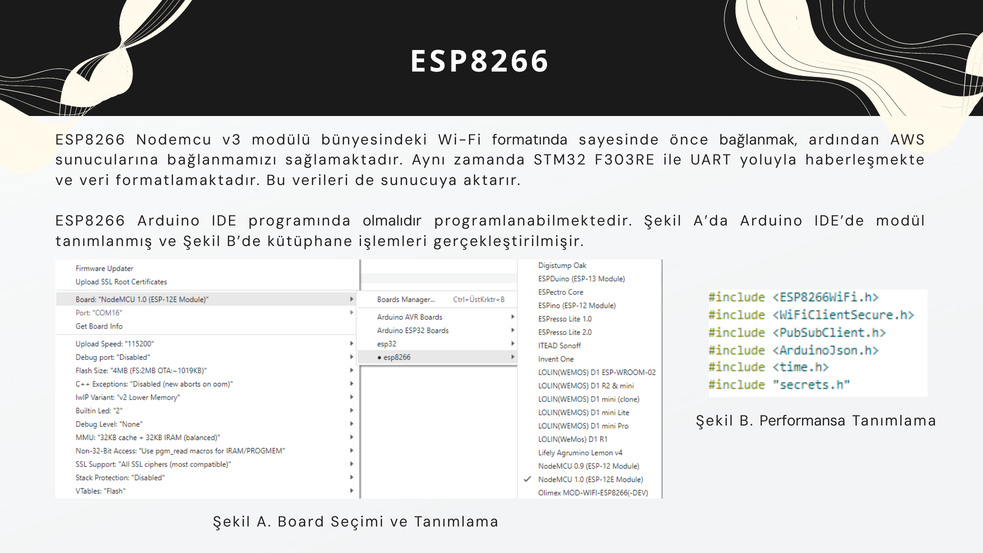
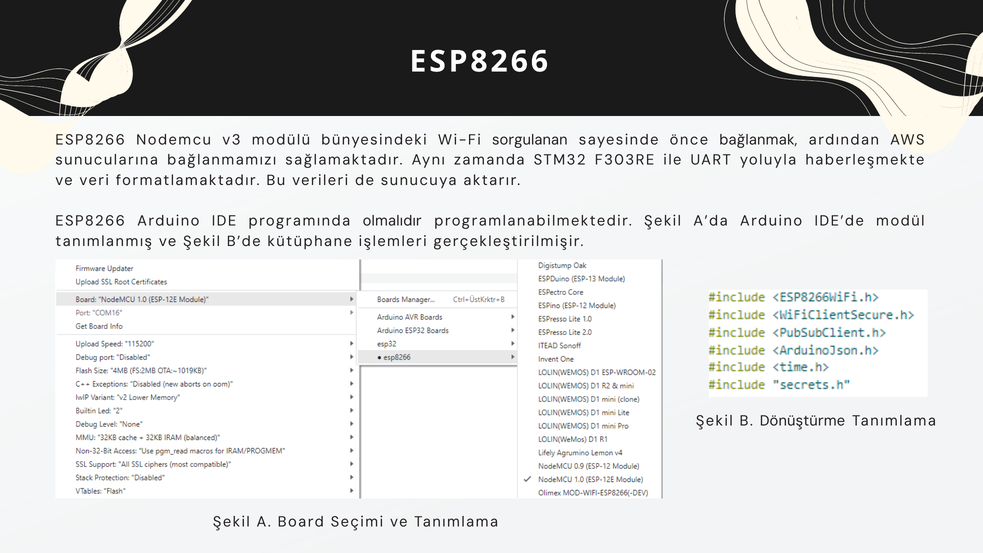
formatında: formatında -> sorgulanan (530, 140)
Performansa: Performansa -> Dönüştürme (802, 421)
